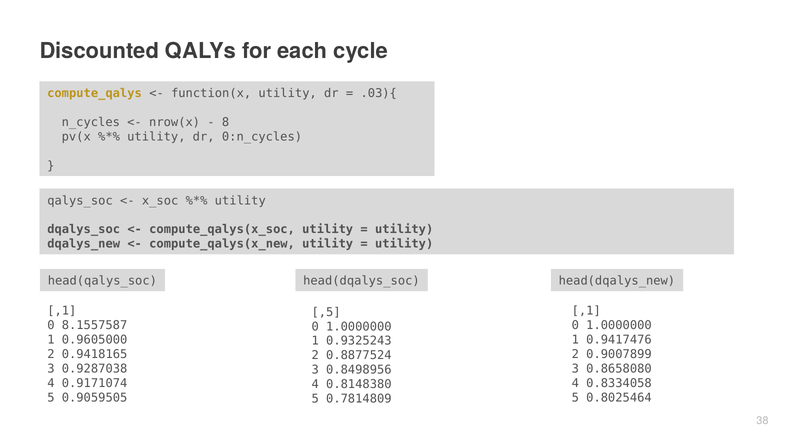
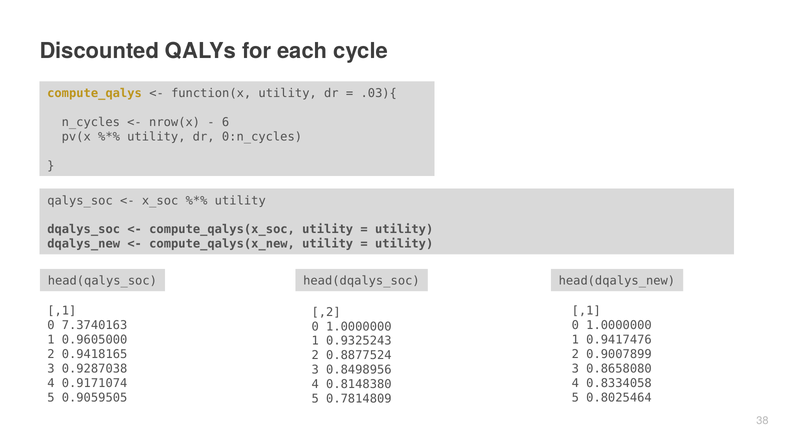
8: 8 -> 6 (226, 122)
,5: ,5 -> ,2 (326, 312)
8.1557587: 8.1557587 -> 7.3740163 (95, 326)
